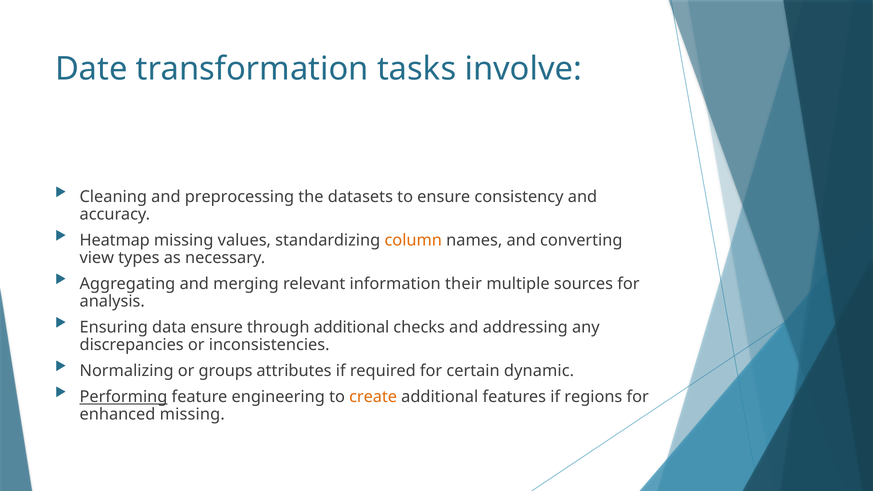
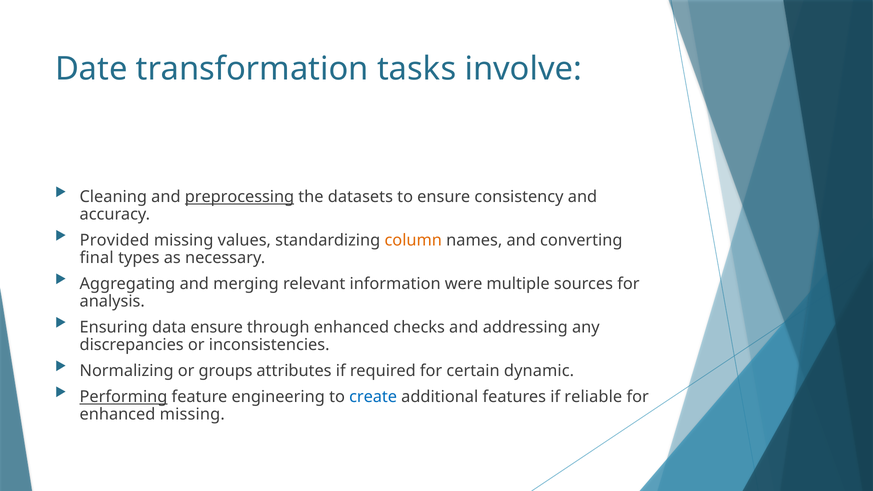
preprocessing underline: none -> present (239, 197)
Heatmap: Heatmap -> Provided (115, 240)
view: view -> final (97, 258)
their: their -> were (464, 284)
through additional: additional -> enhanced (351, 327)
create colour: orange -> blue (373, 397)
regions: regions -> reliable (593, 397)
